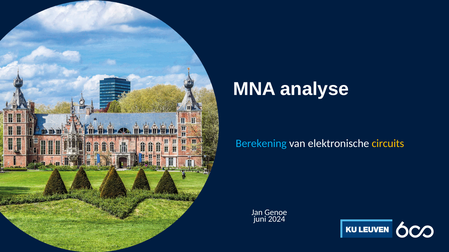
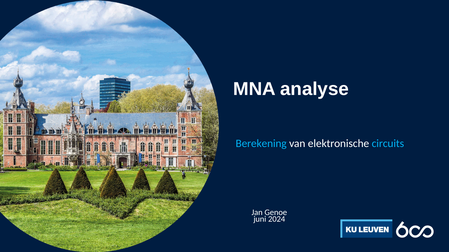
circuits colour: yellow -> light blue (388, 144)
